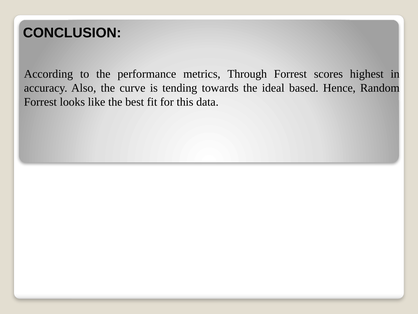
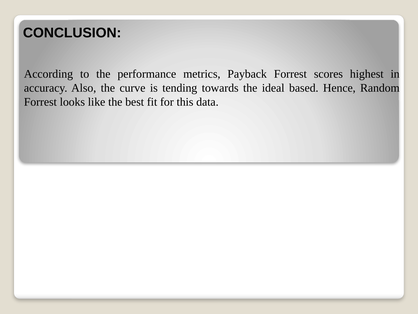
Through: Through -> Payback (247, 74)
